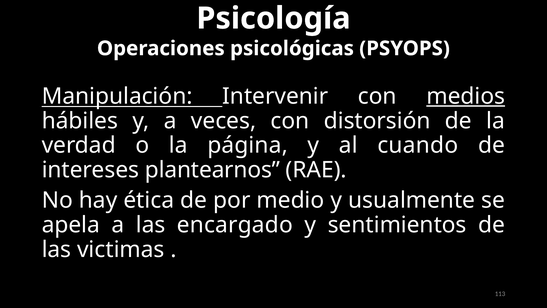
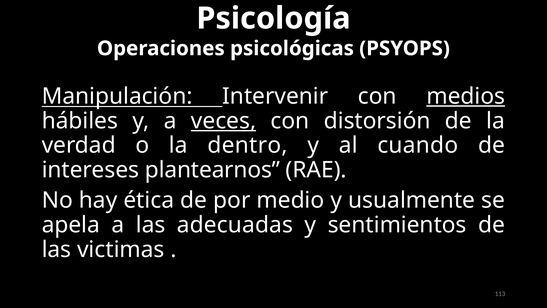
veces underline: none -> present (224, 121)
página: página -> dentro (248, 145)
encargado: encargado -> adecuadas (235, 225)
